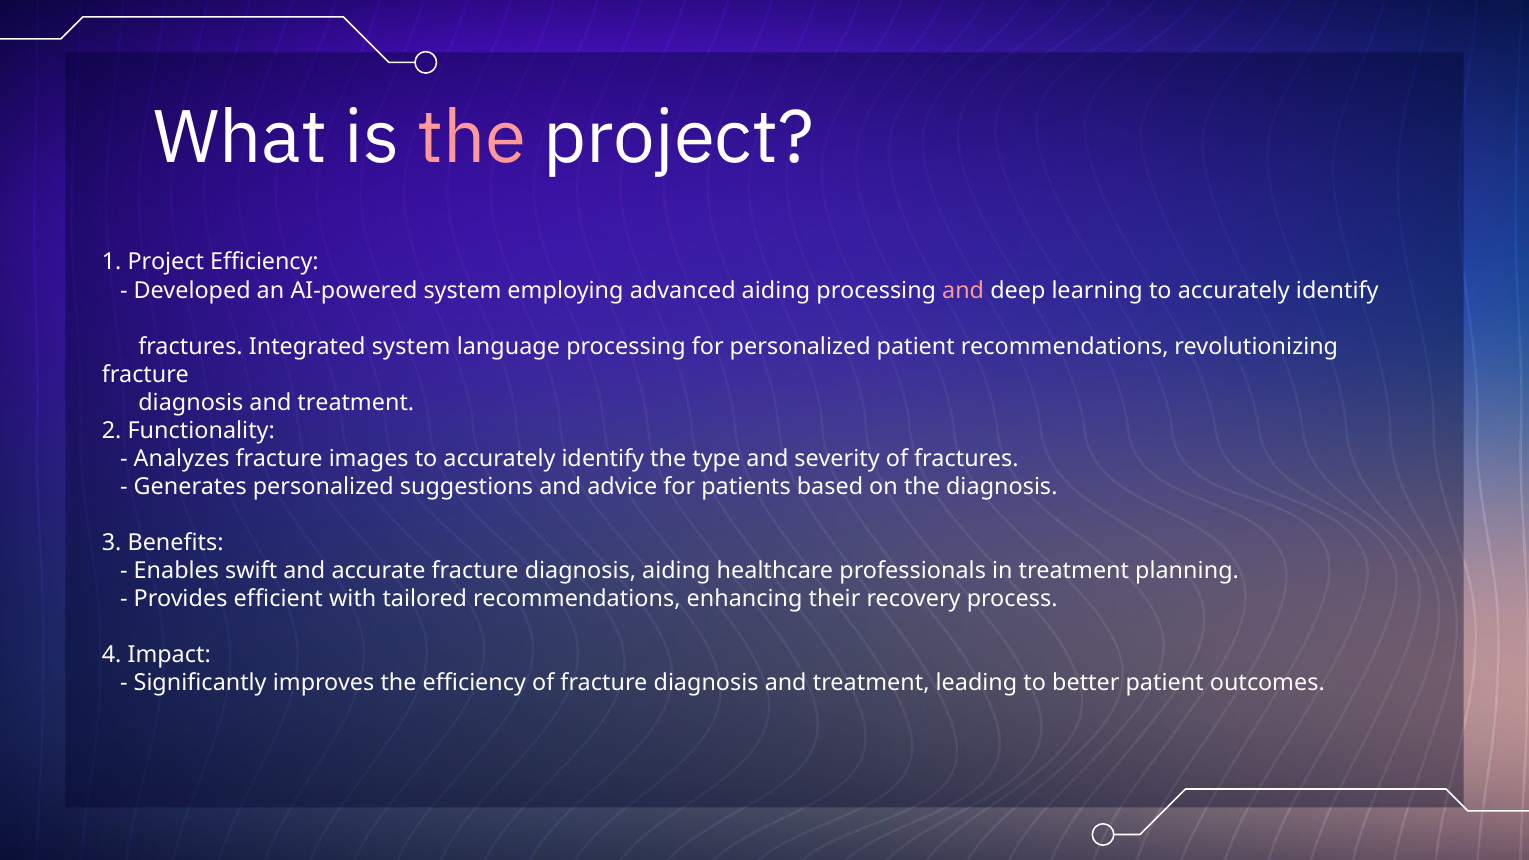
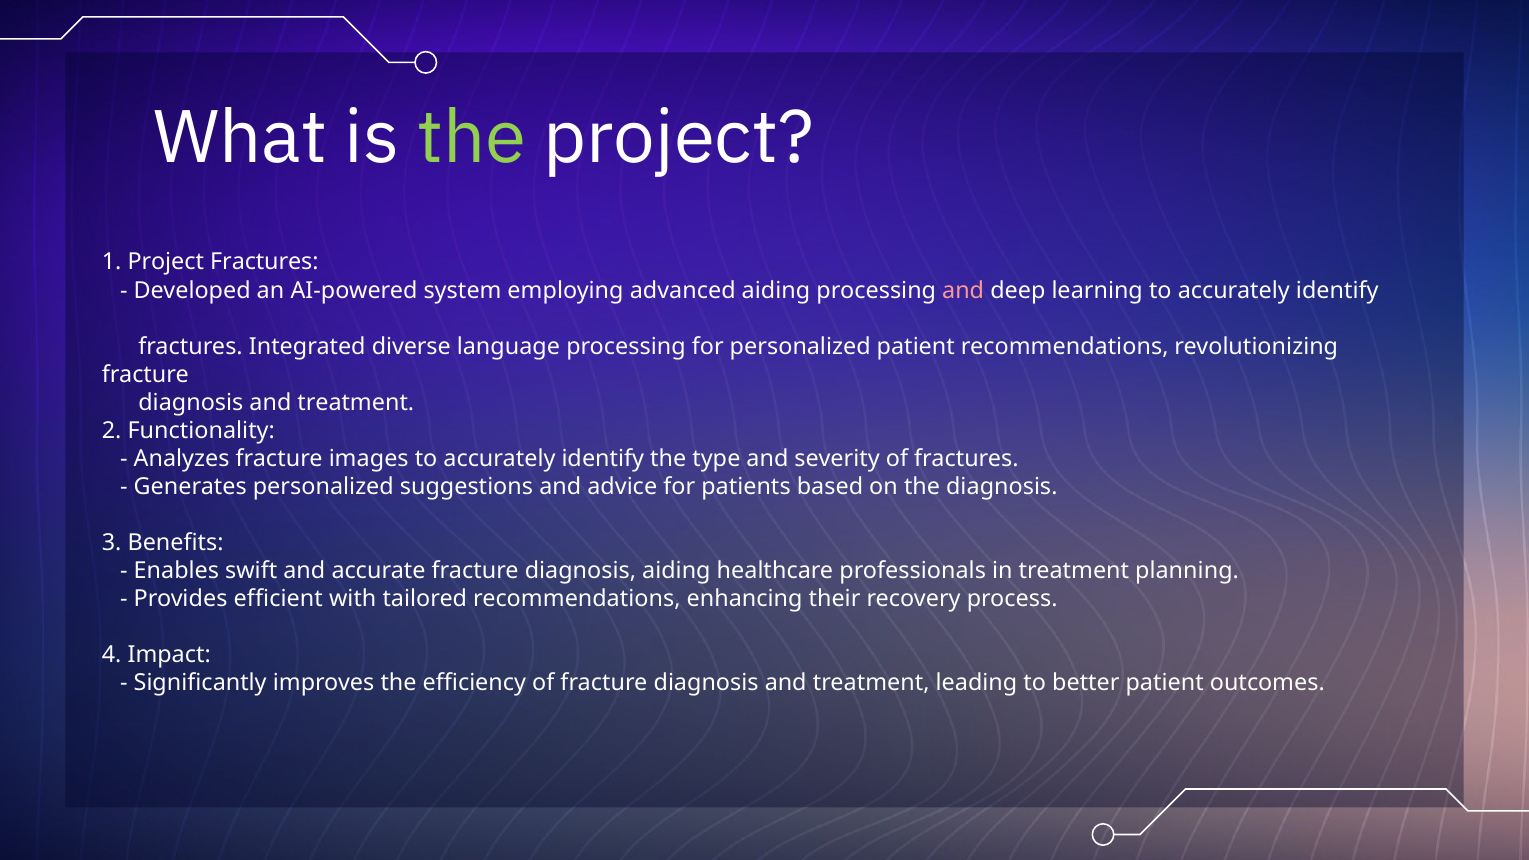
the colour: pink -> light green (472, 138)
Project Efficiency: Efficiency -> Fractures (264, 262)
Integrated system: system -> diverse (411, 346)
